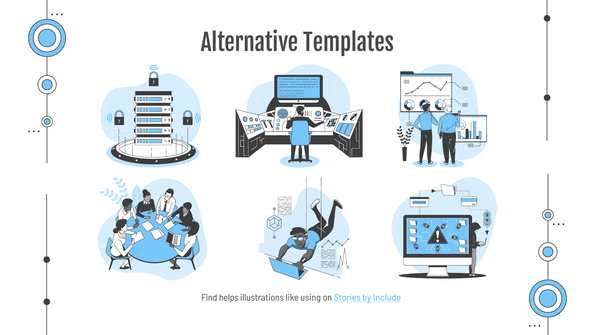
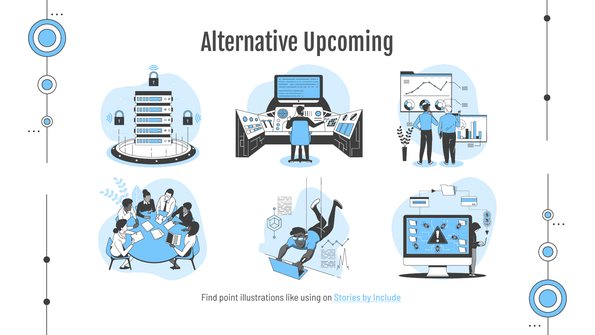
Templates: Templates -> Upcoming (349, 43)
helps: helps -> point (229, 297)
